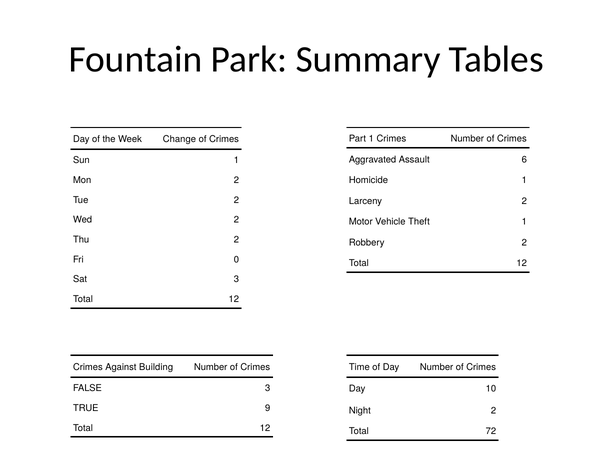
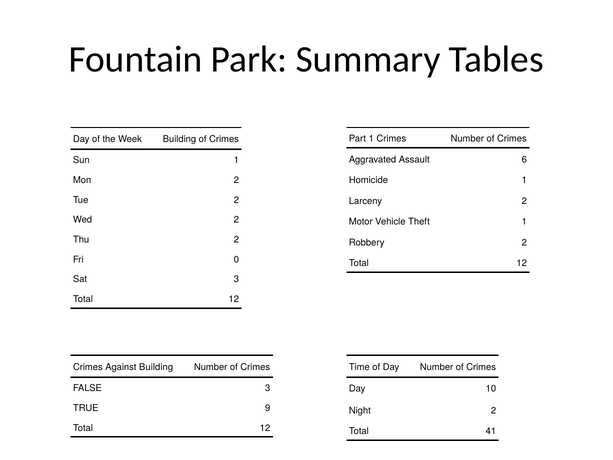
Week Change: Change -> Building (179, 139)
72: 72 -> 41 (491, 431)
